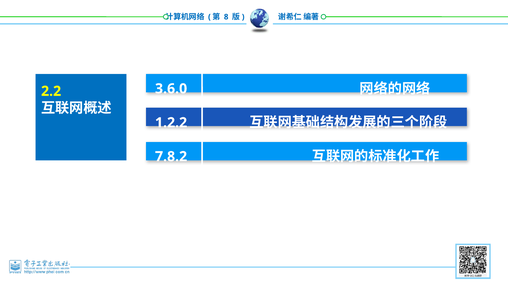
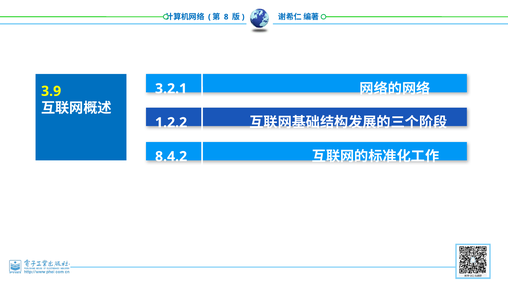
3.6.0: 3.6.0 -> 3.2.1 (171, 89)
2.2: 2.2 -> 3.9 (51, 91)
7.8.2: 7.8.2 -> 8.4.2 (171, 156)
